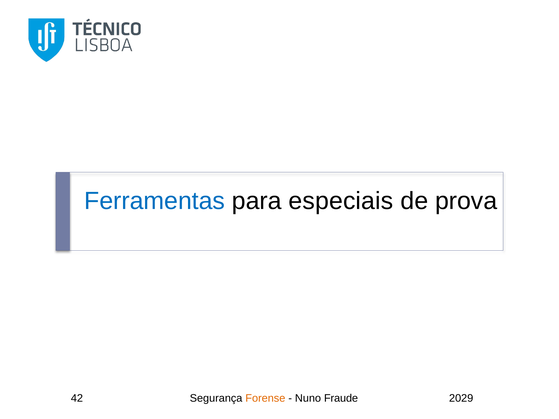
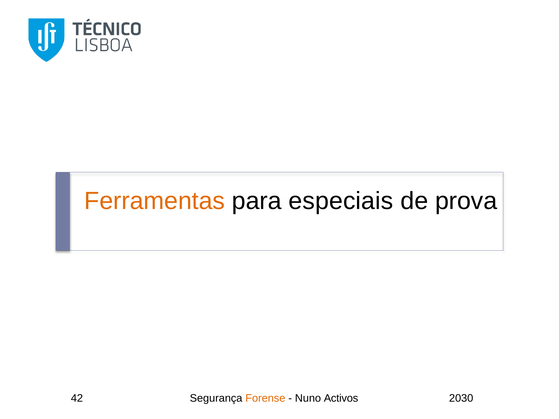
Ferramentas colour: blue -> orange (155, 201)
Fraude: Fraude -> Activos (341, 399)
2029: 2029 -> 2030 (461, 399)
